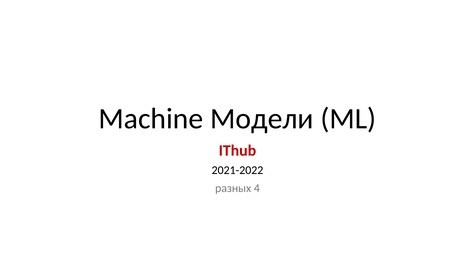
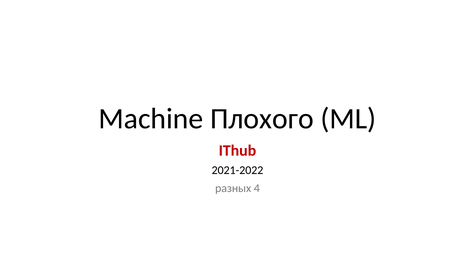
Модели: Модели -> Плохого (262, 119)
